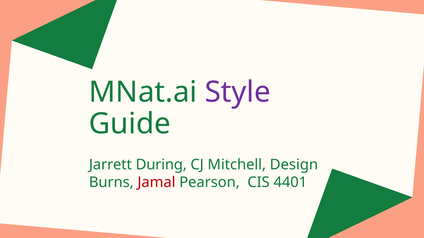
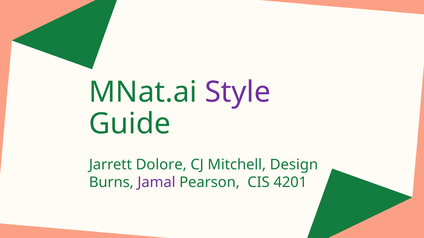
During: During -> Dolore (161, 165)
Jamal colour: red -> purple (156, 183)
4401: 4401 -> 4201 (290, 183)
